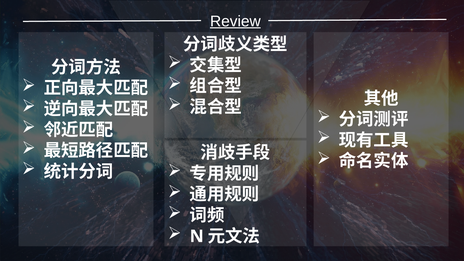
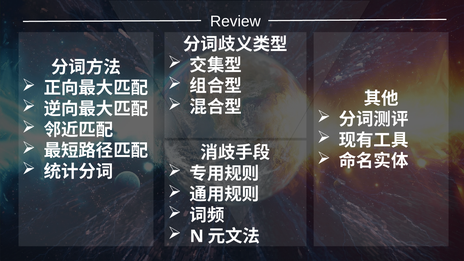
Review underline: present -> none (235, 21)
